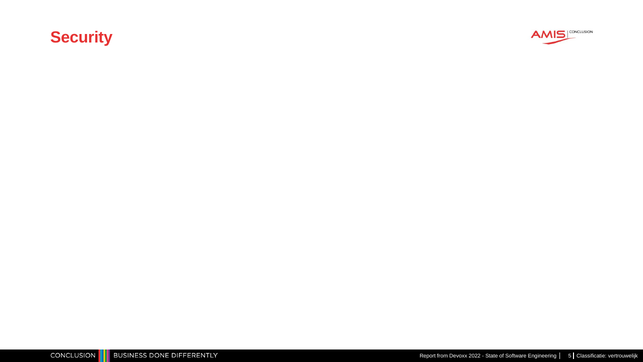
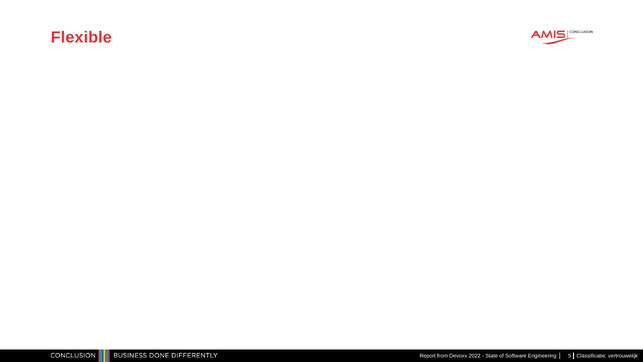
Security: Security -> Flexible (81, 38)
